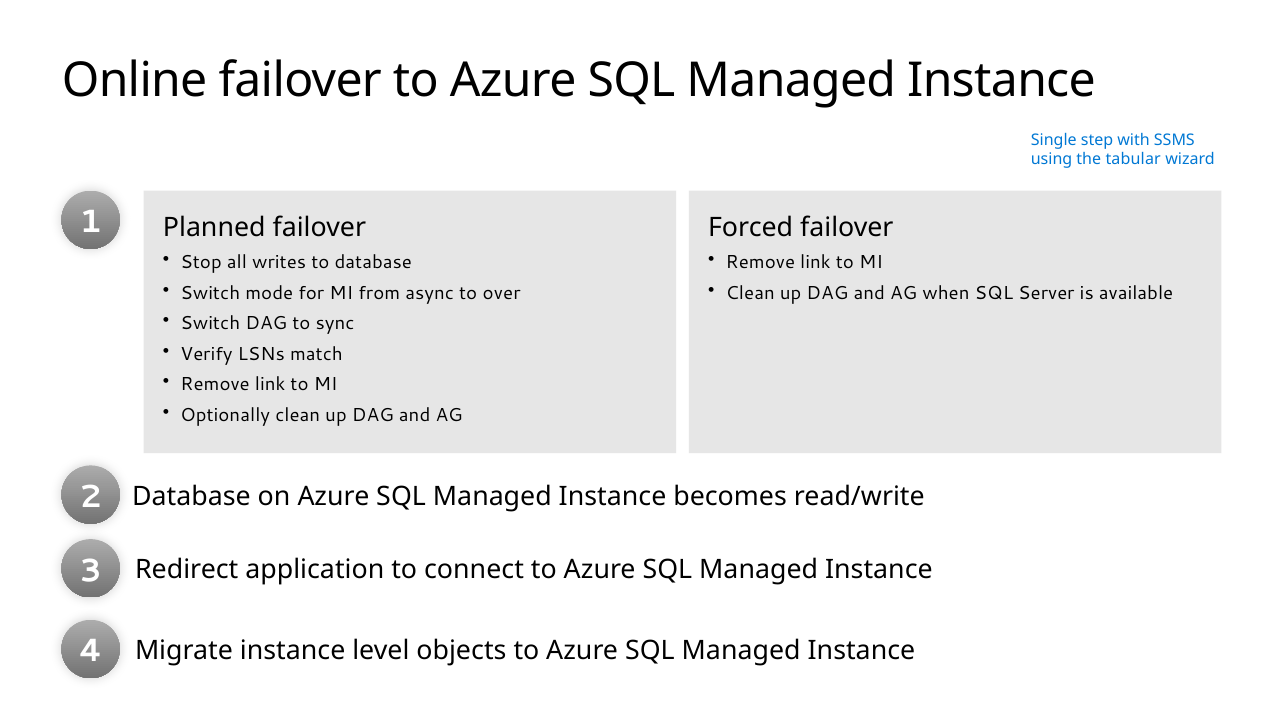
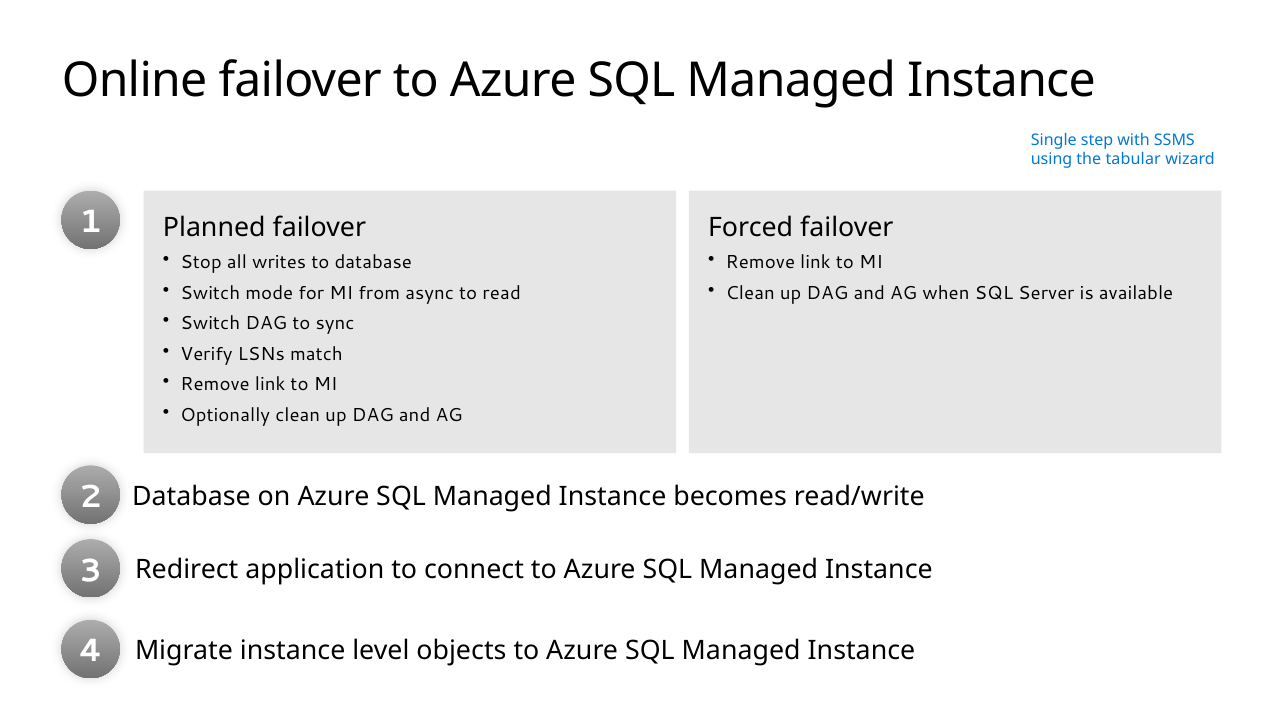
over: over -> read (502, 293)
